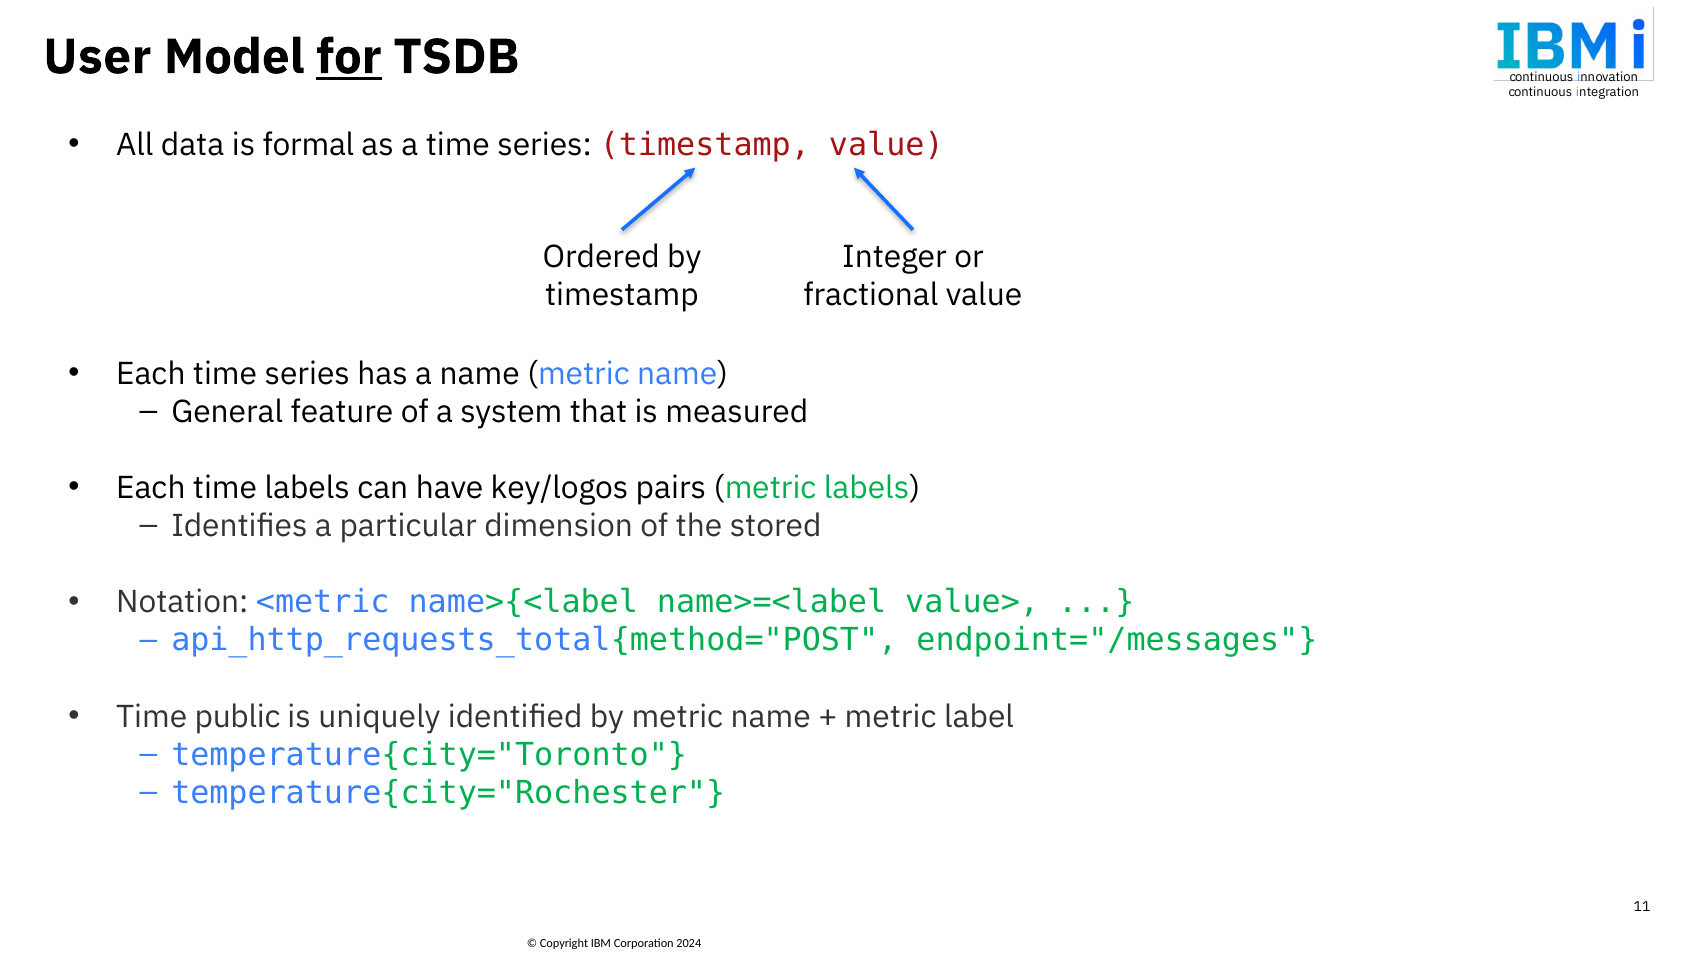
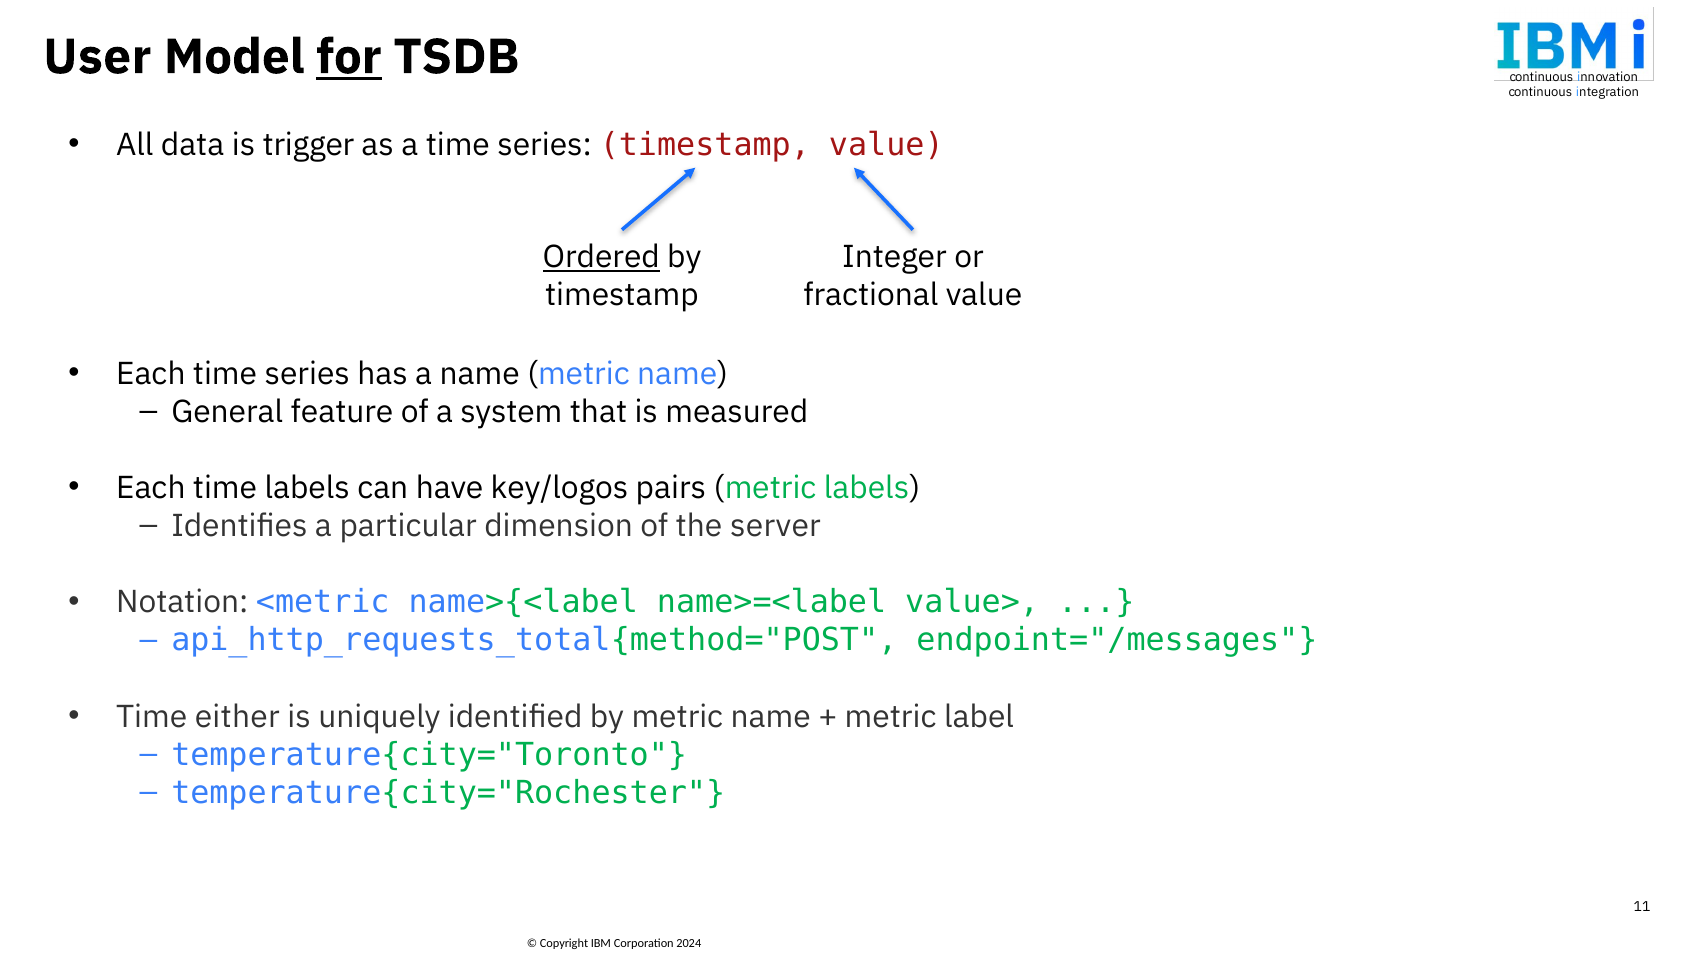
formal: formal -> trigger (309, 145)
Ordered underline: none -> present (601, 257)
stored: stored -> server (775, 526)
public: public -> either (237, 716)
